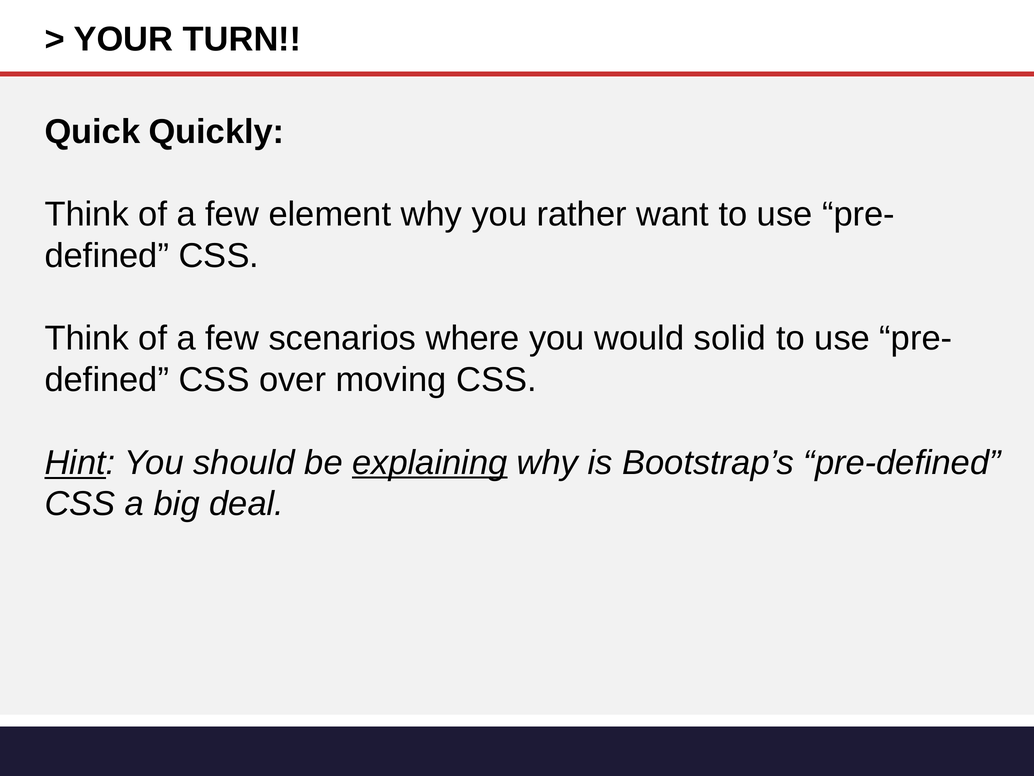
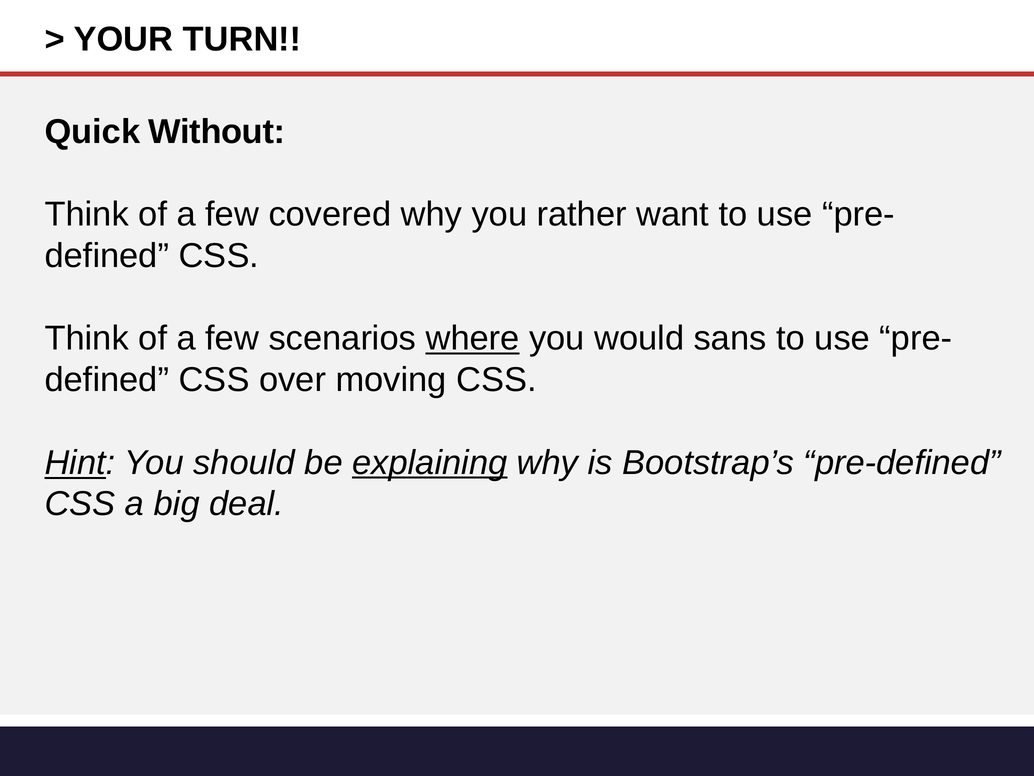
Quickly: Quickly -> Without (217, 132)
element: element -> covered (330, 214)
where underline: none -> present (473, 338)
solid: solid -> sans (730, 338)
